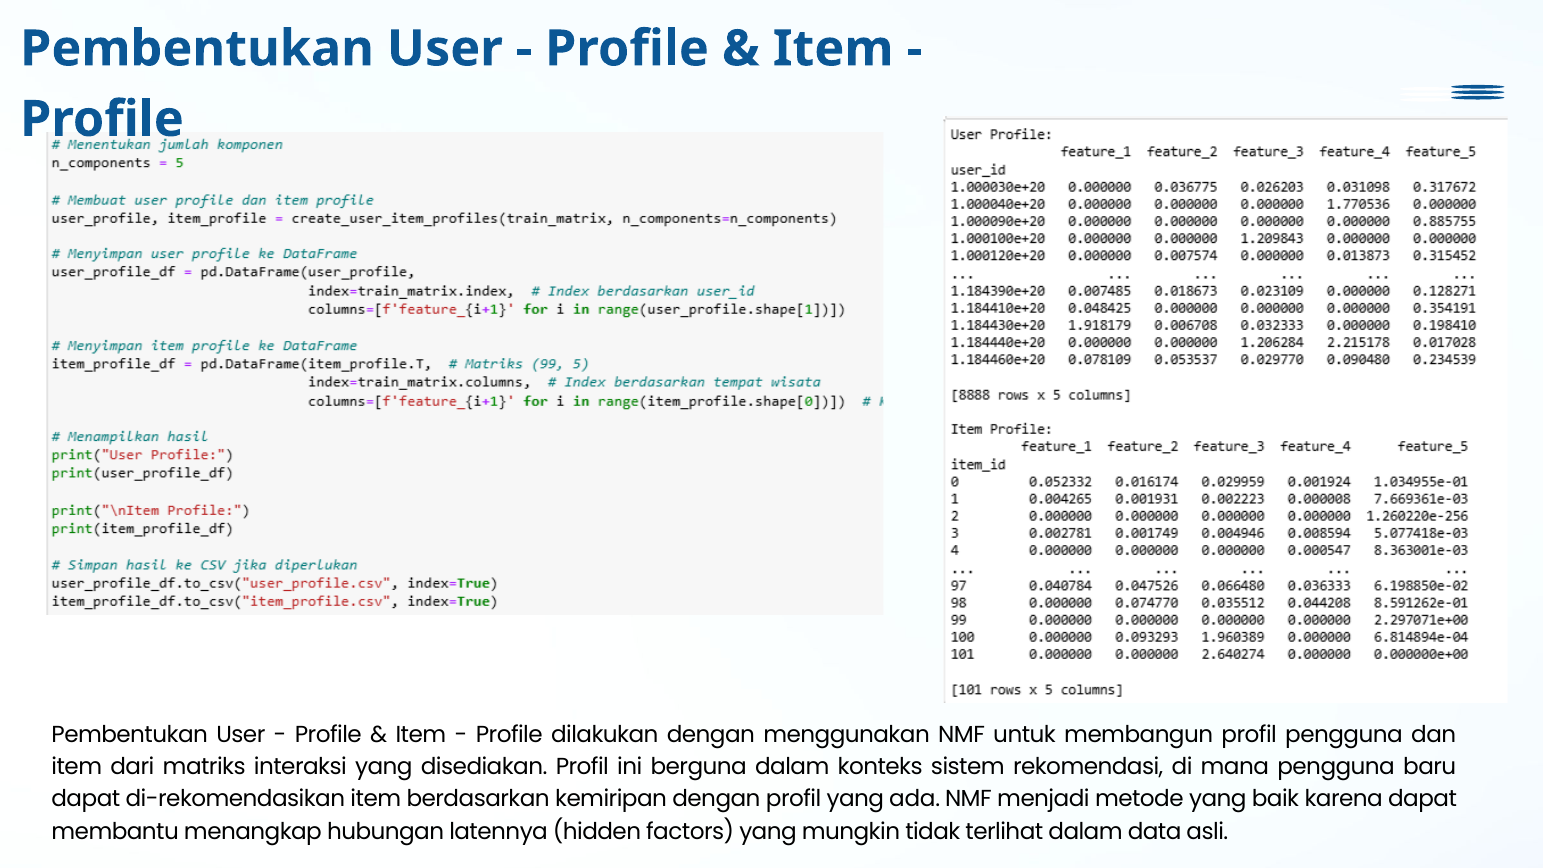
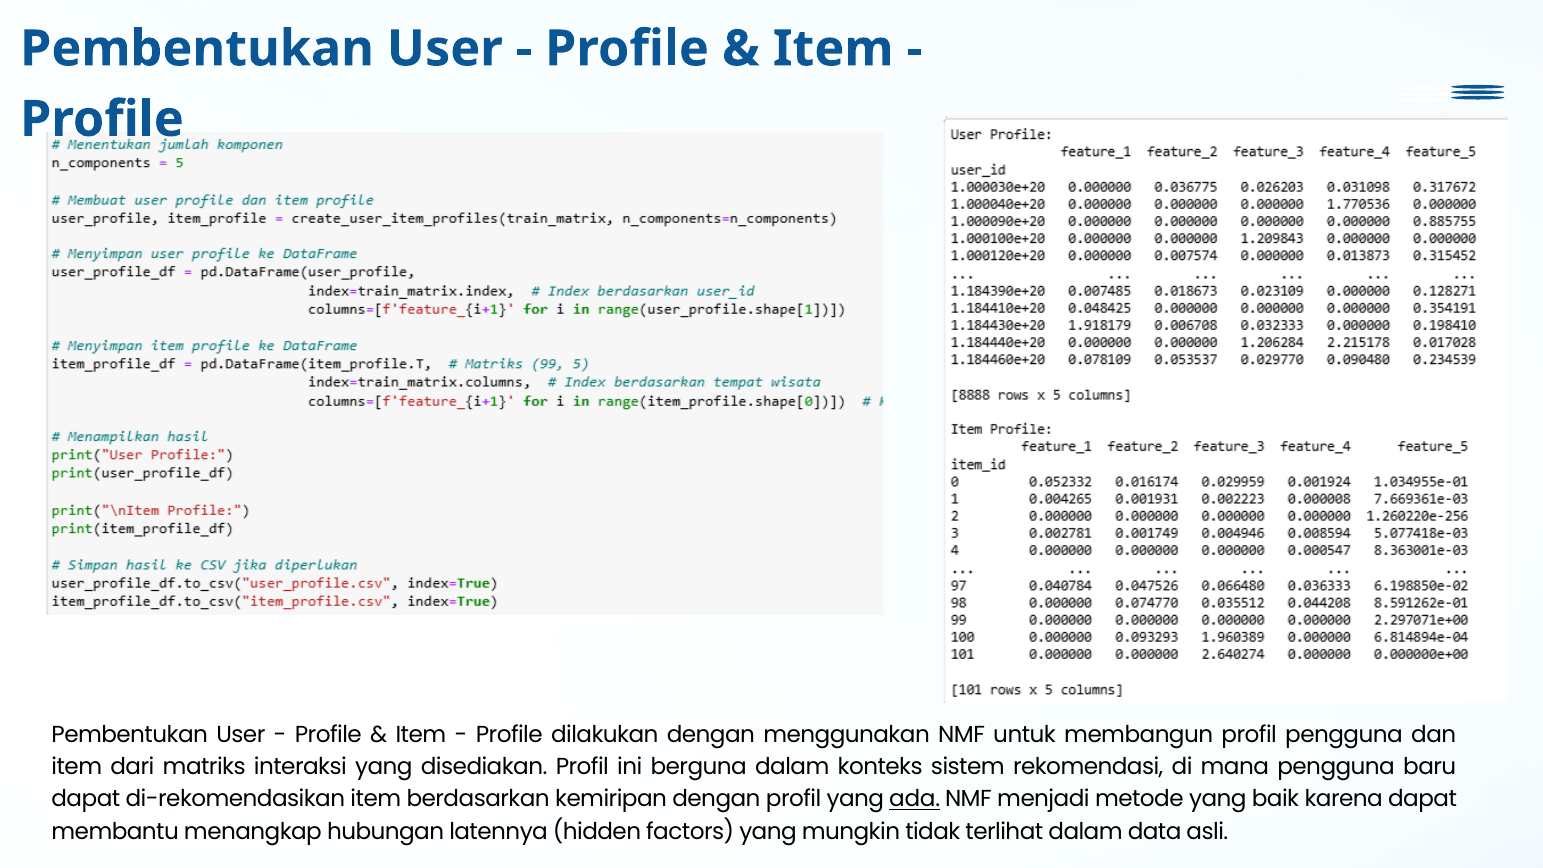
ada underline: none -> present (915, 799)
